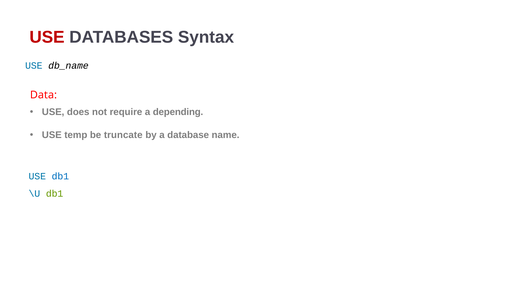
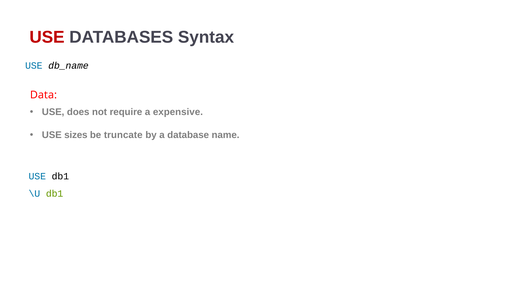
depending: depending -> expensive (178, 112)
temp: temp -> sizes (76, 135)
db1 colour: blue -> black (60, 177)
